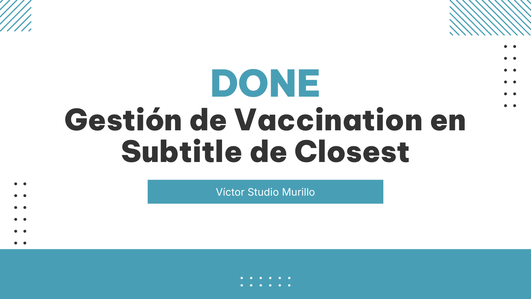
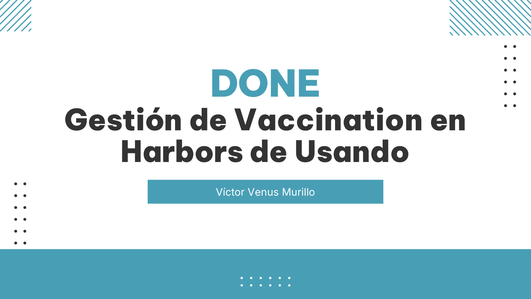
Subtitle: Subtitle -> Harbors (182, 152)
Closest: Closest -> Usando (352, 152)
Studio: Studio -> Venus (263, 192)
